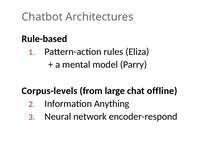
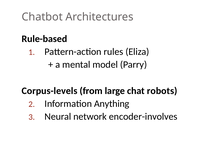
offline: offline -> robots (162, 91)
encoder-respond: encoder-respond -> encoder-involves (143, 116)
